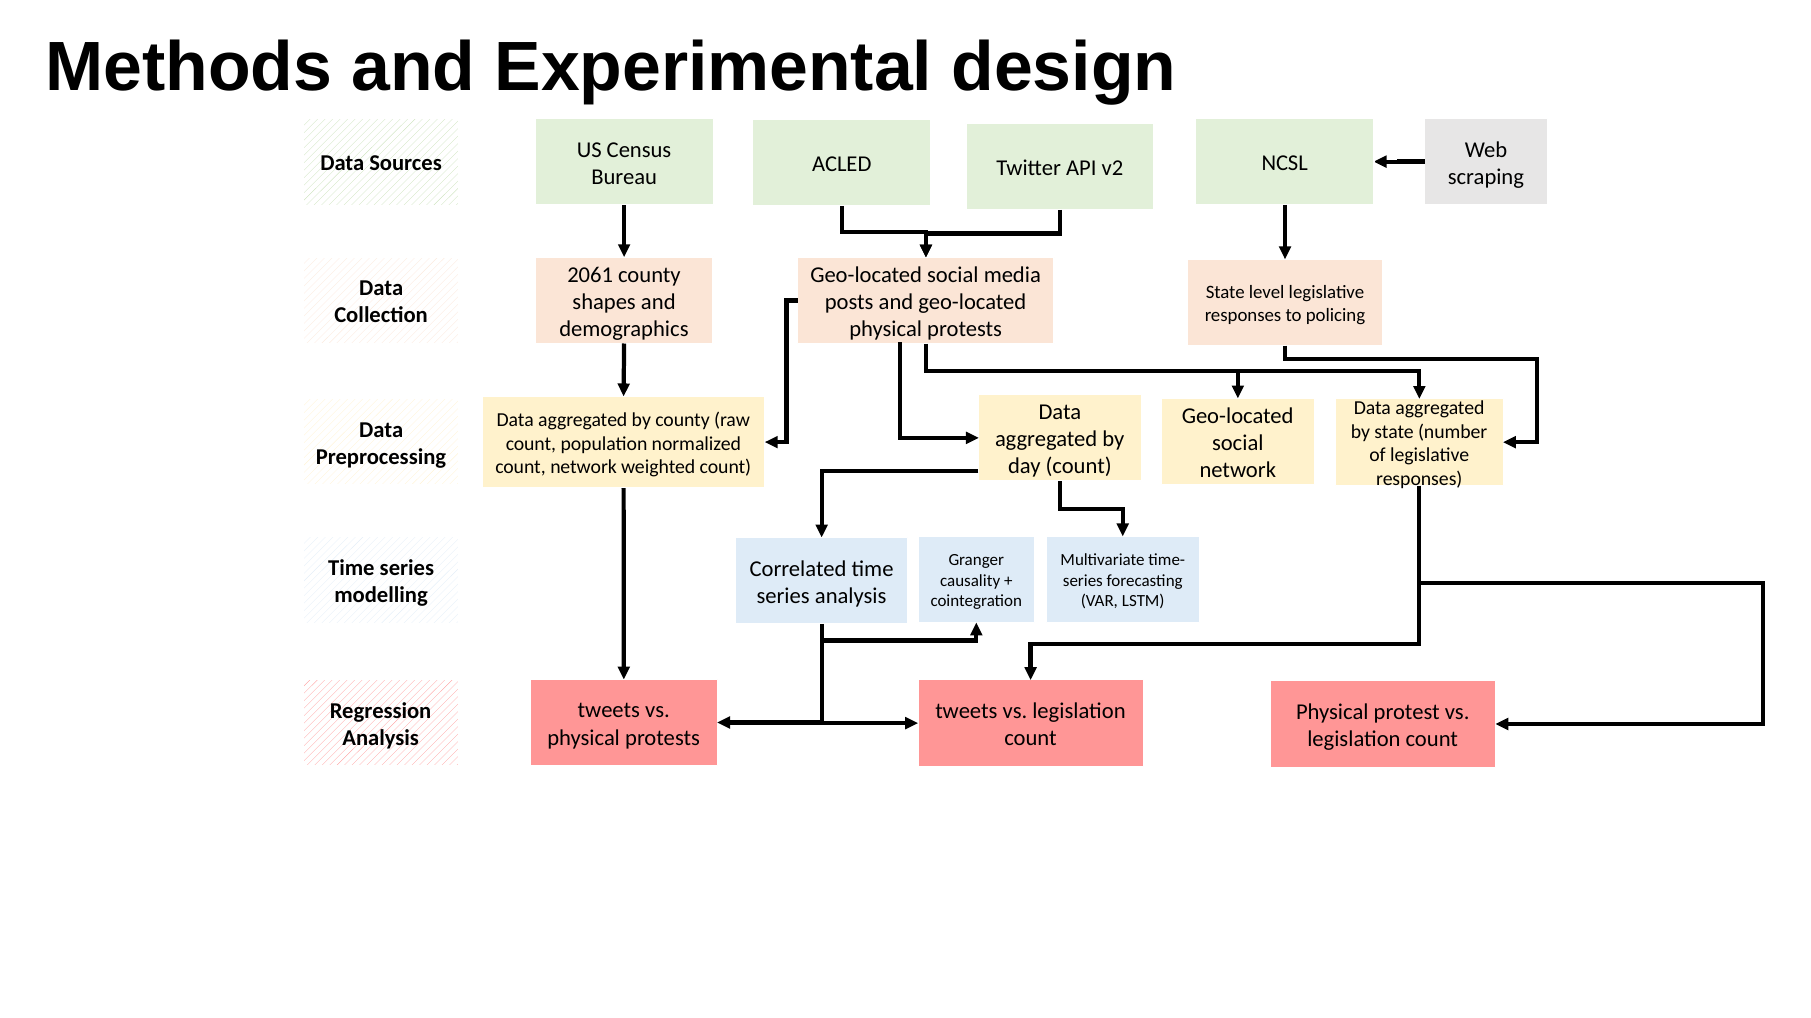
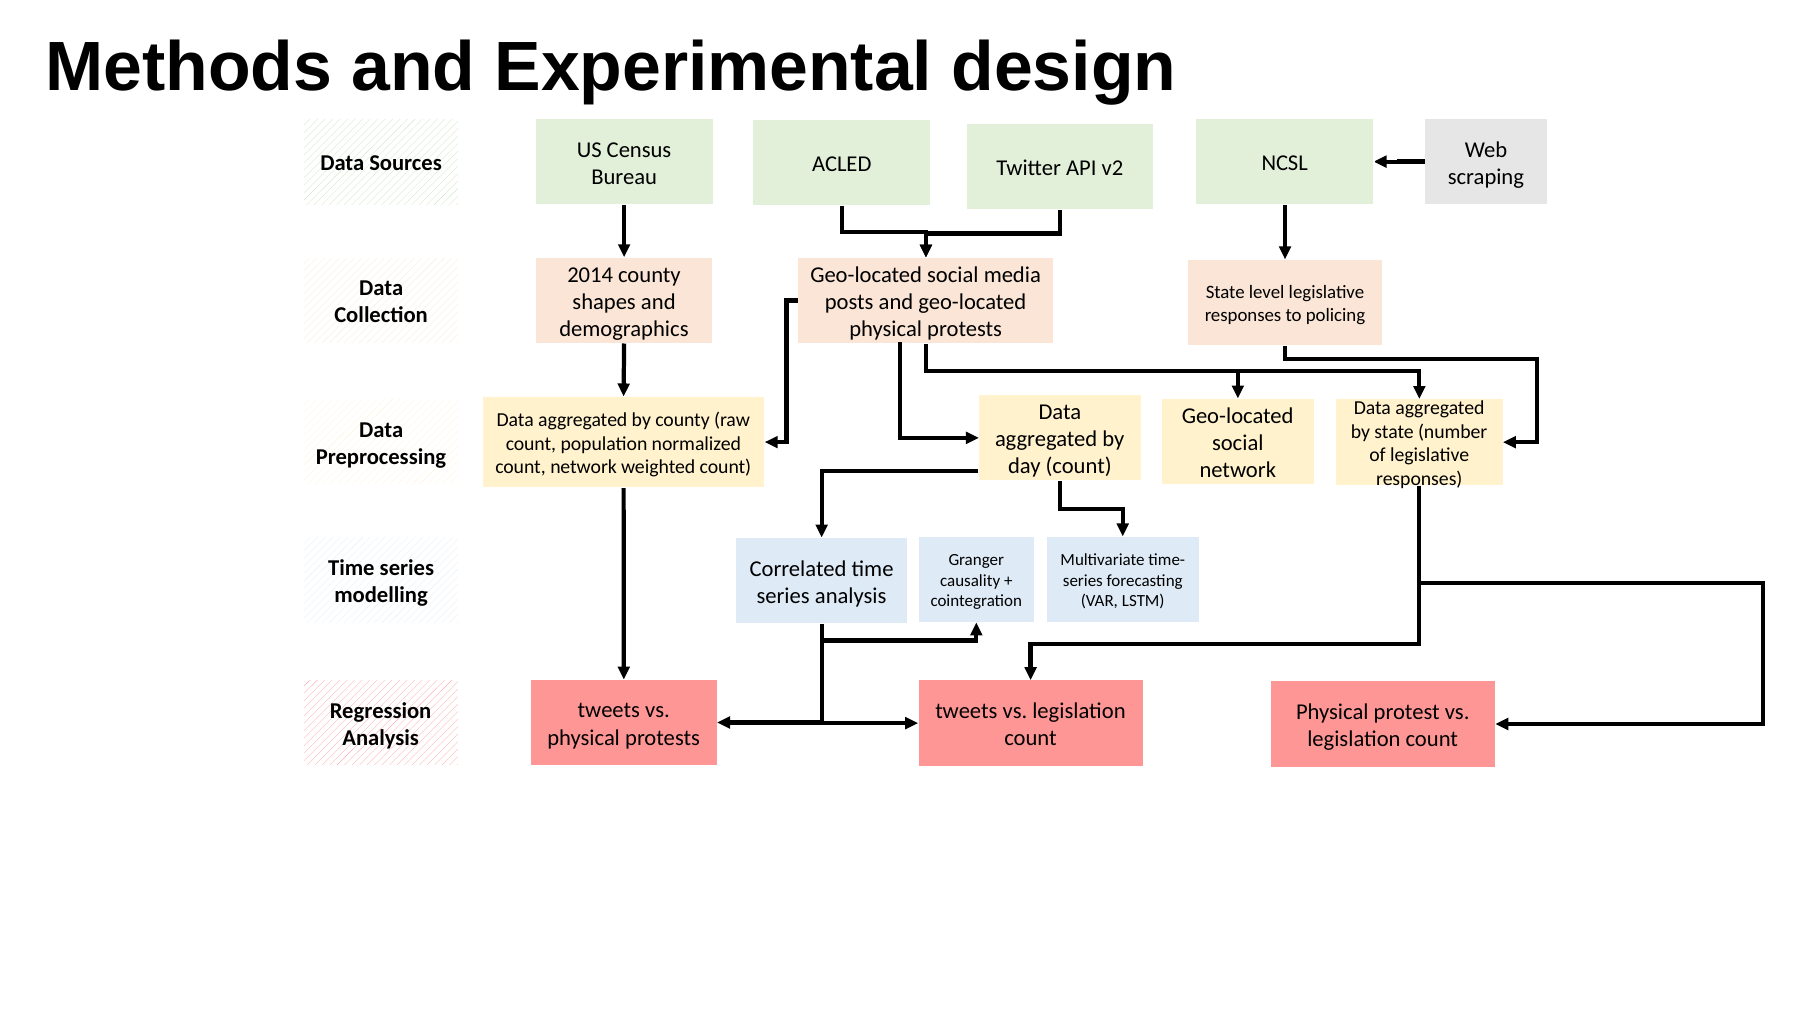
2061: 2061 -> 2014 (590, 275)
